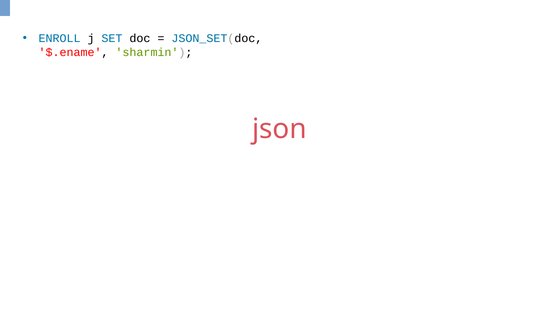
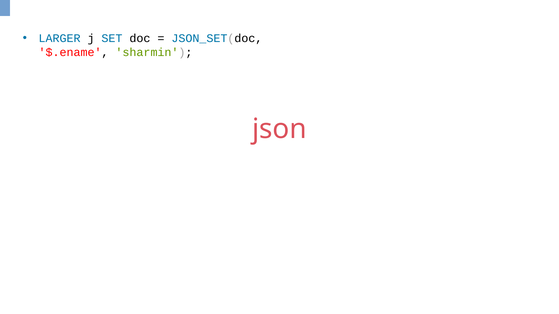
ENROLL: ENROLL -> LARGER (60, 38)
